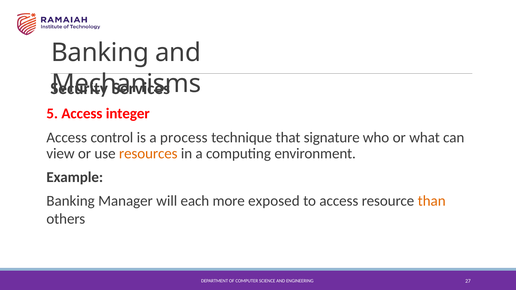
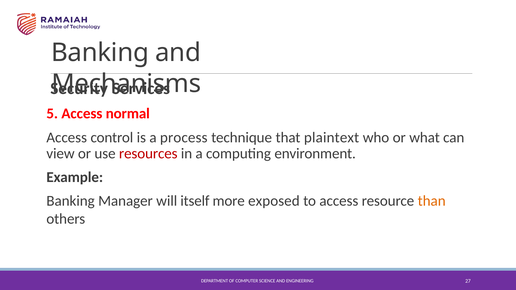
integer: integer -> normal (128, 113)
signature: signature -> plaintext (332, 138)
resources colour: orange -> red (148, 154)
each: each -> itself (195, 201)
